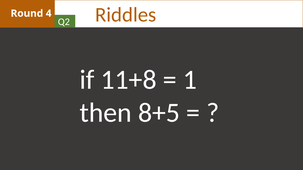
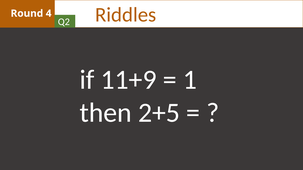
11+8: 11+8 -> 11+9 (129, 80)
8+5: 8+5 -> 2+5 (159, 113)
